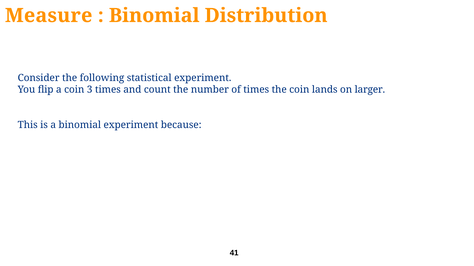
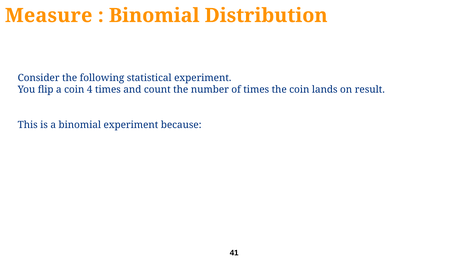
3: 3 -> 4 (90, 90)
larger: larger -> result (370, 90)
